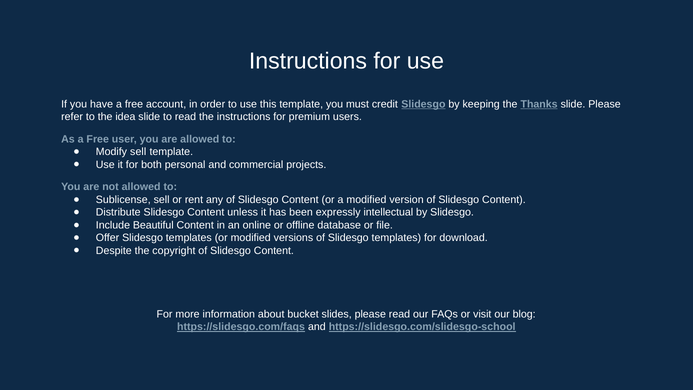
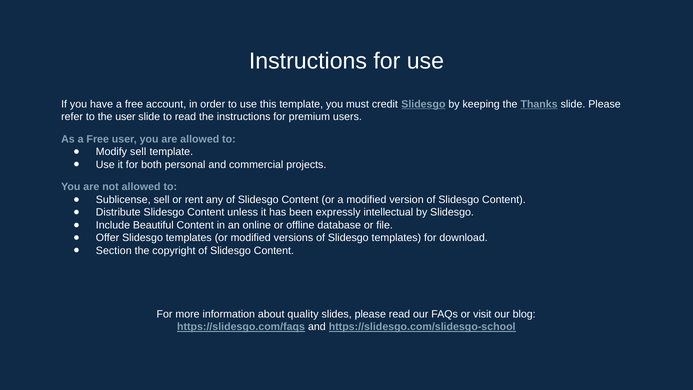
the idea: idea -> user (125, 117)
Despite: Despite -> Section (114, 250)
bucket: bucket -> quality (303, 314)
